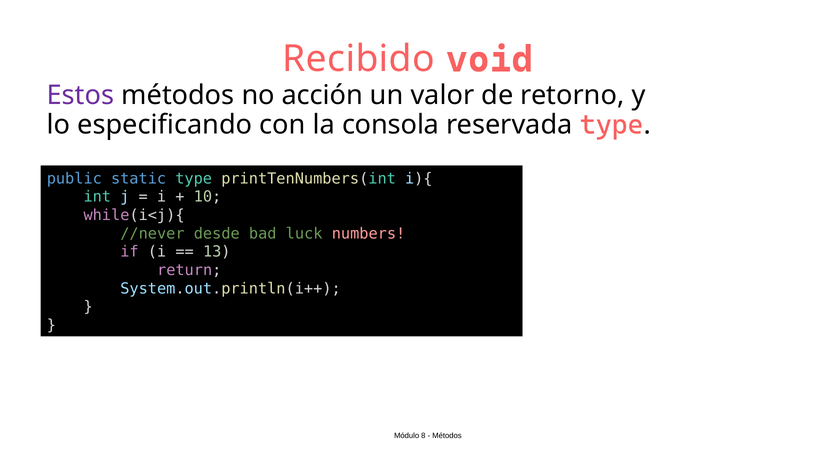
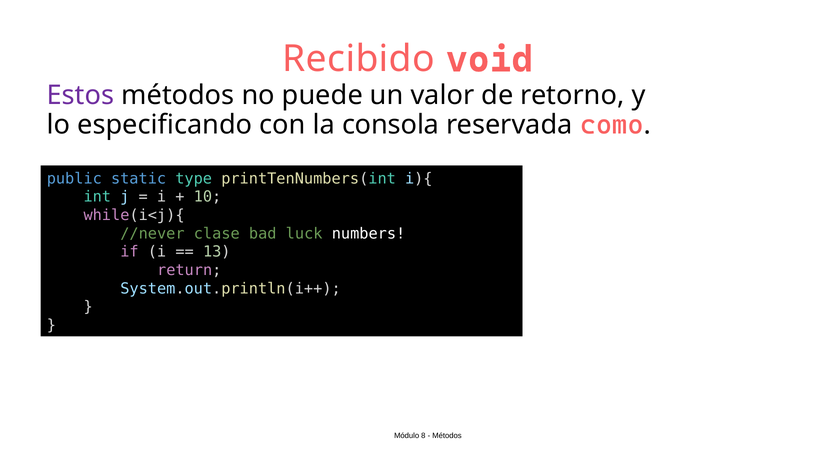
acción: acción -> puede (322, 96)
reservada type: type -> como (612, 125)
desde: desde -> clase (217, 234)
numbers colour: pink -> white (369, 234)
